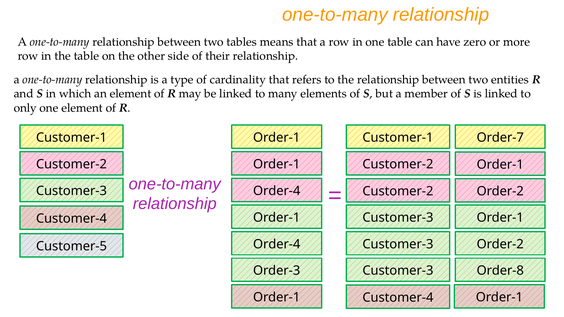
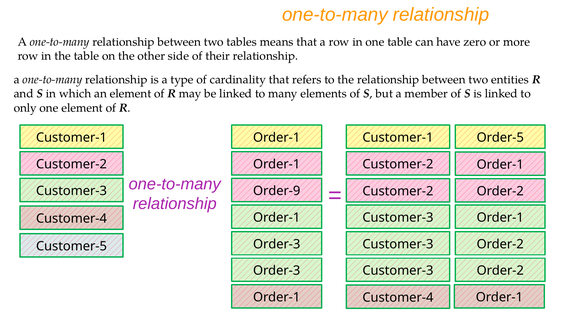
Order-7: Order-7 -> Order-5 (500, 138)
Order-4: Order-4 -> Order-9 (277, 191)
Order-4: Order-4 -> Order-3 (277, 244)
Order-8: Order-8 -> Order-2 (500, 271)
